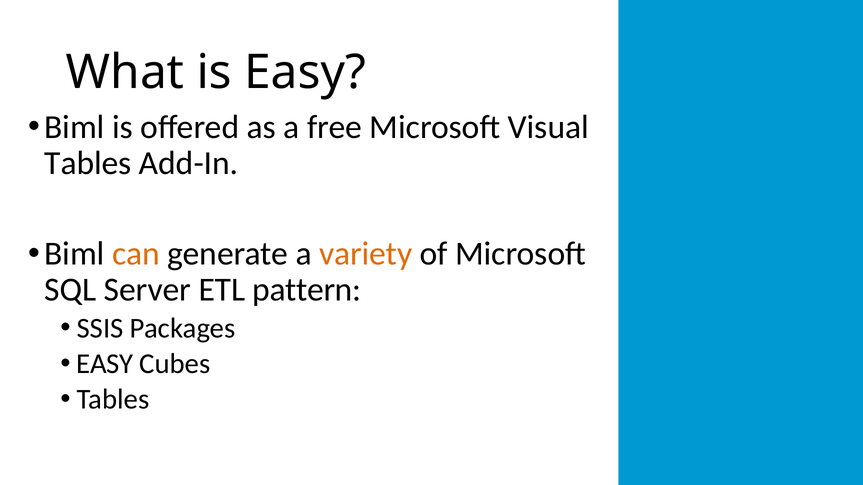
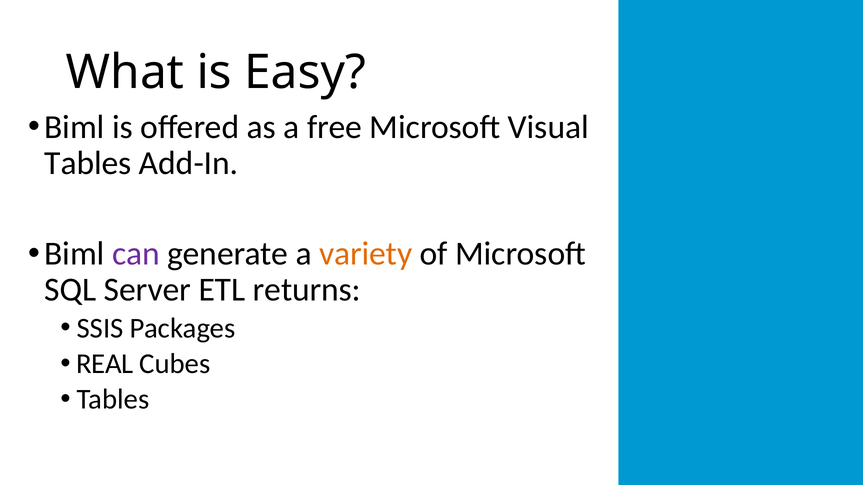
can colour: orange -> purple (136, 254)
pattern: pattern -> returns (307, 290)
EASY: EASY -> REAL (105, 364)
